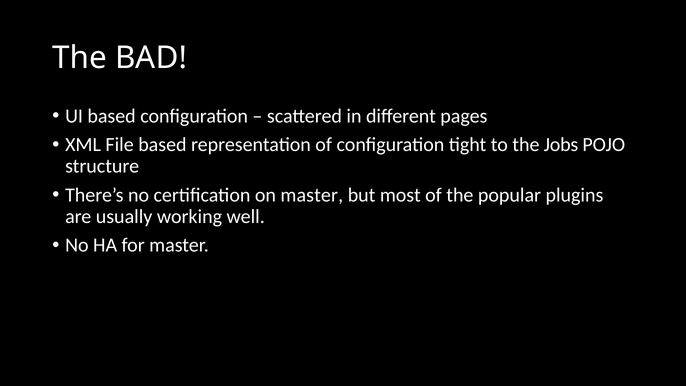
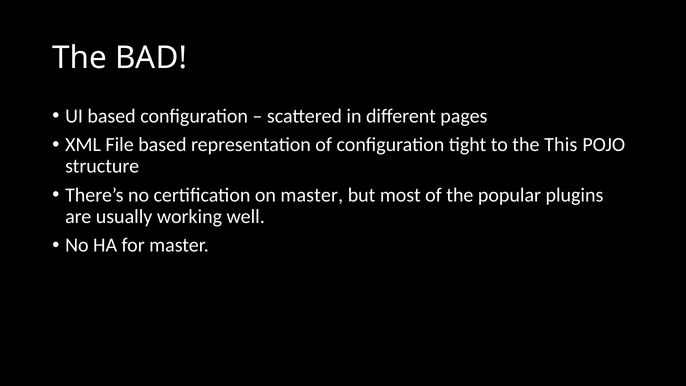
Jobs: Jobs -> This (561, 145)
